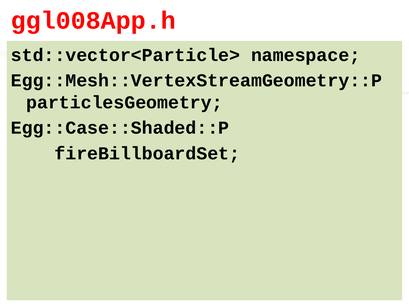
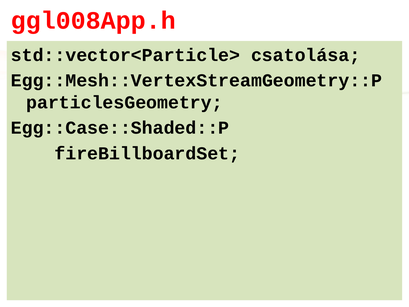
namespace: namespace -> csatolása (306, 55)
